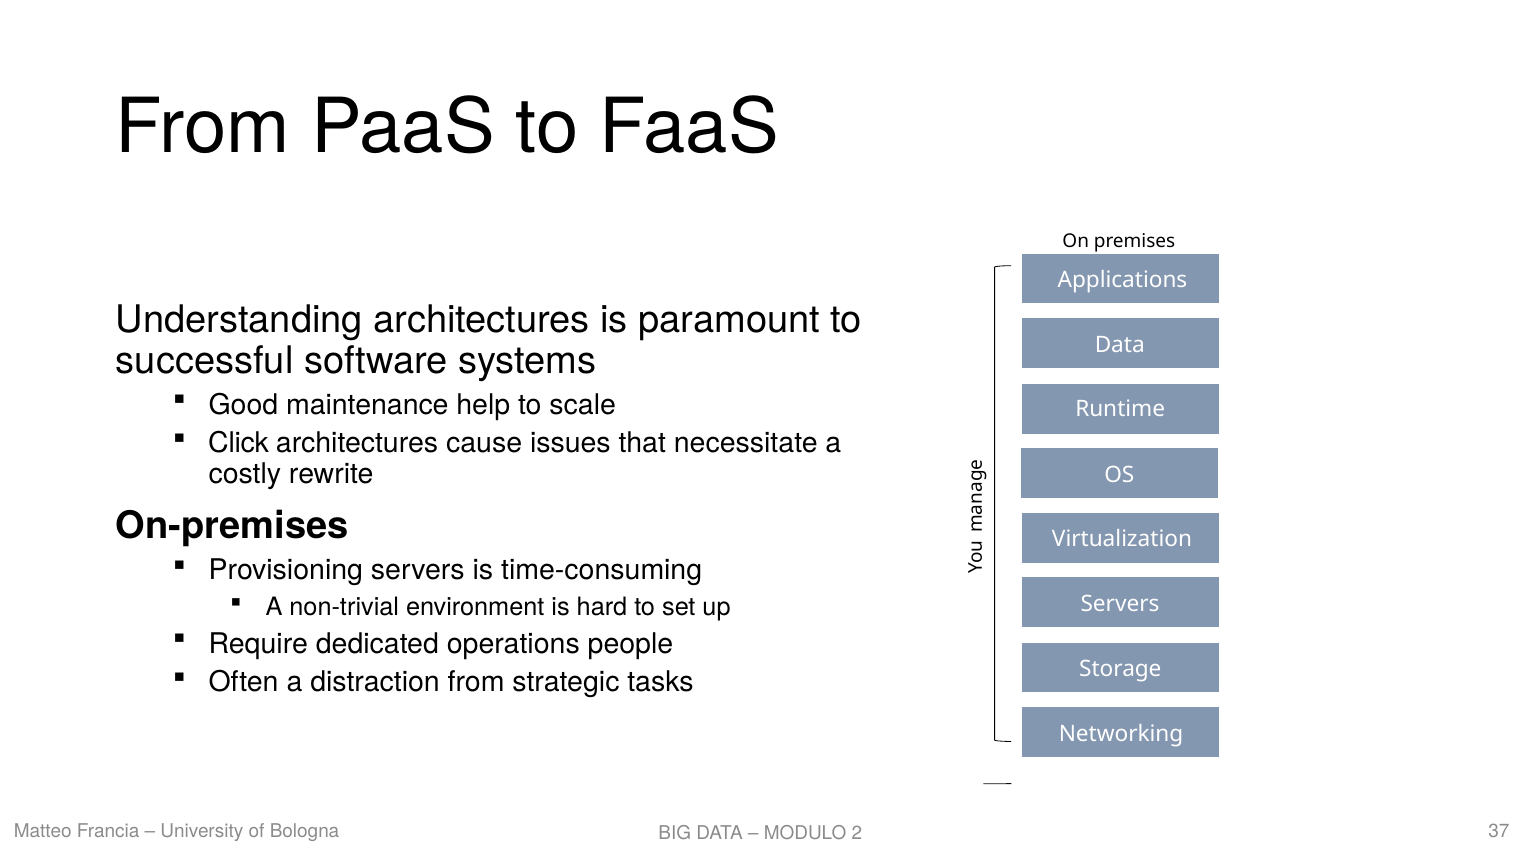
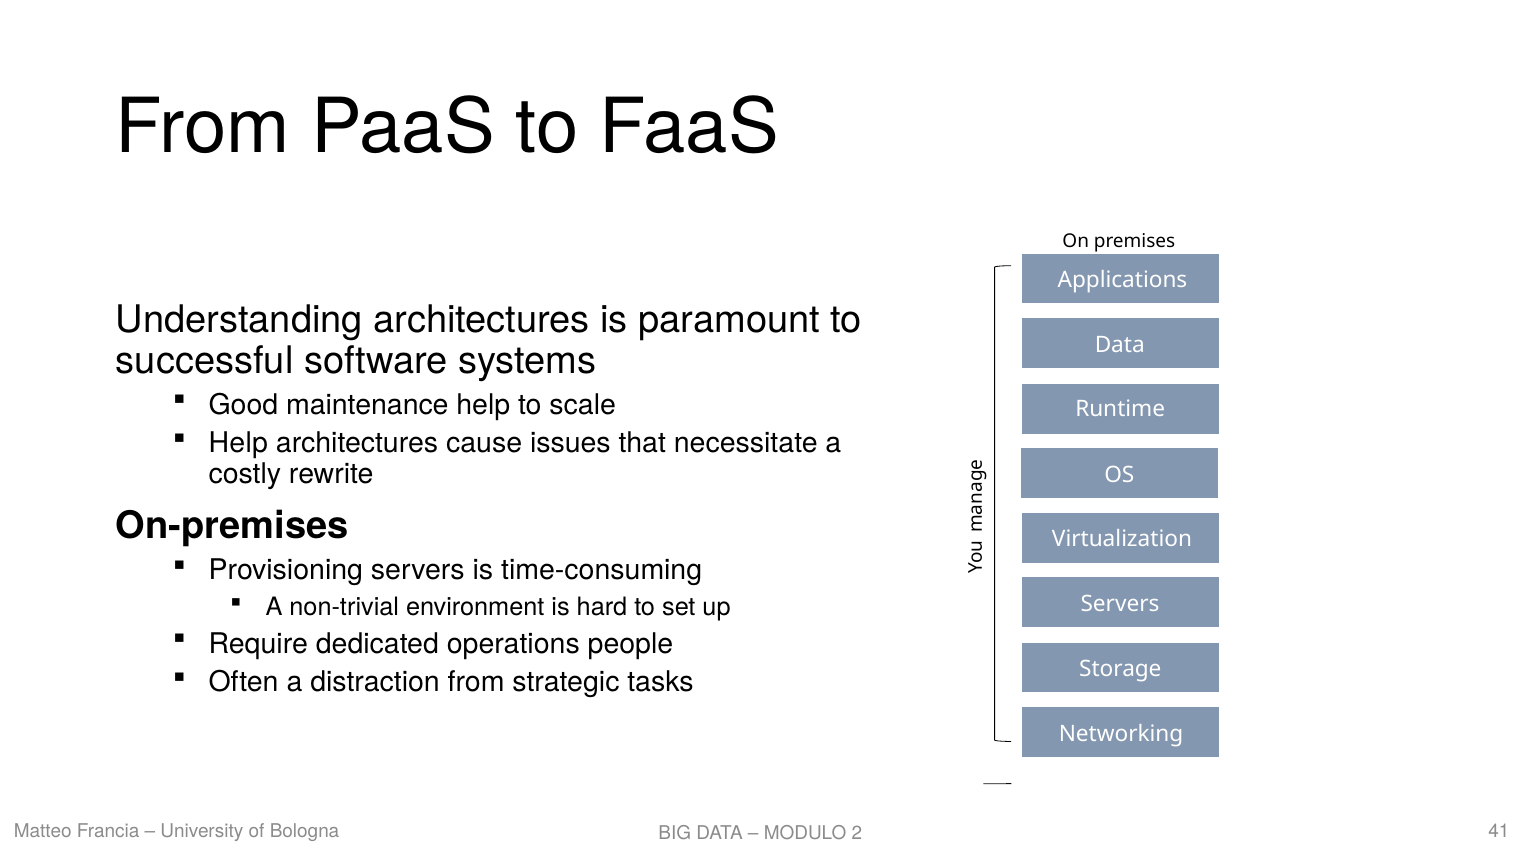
Click: Click -> Help (238, 444)
37: 37 -> 41 (1499, 832)
